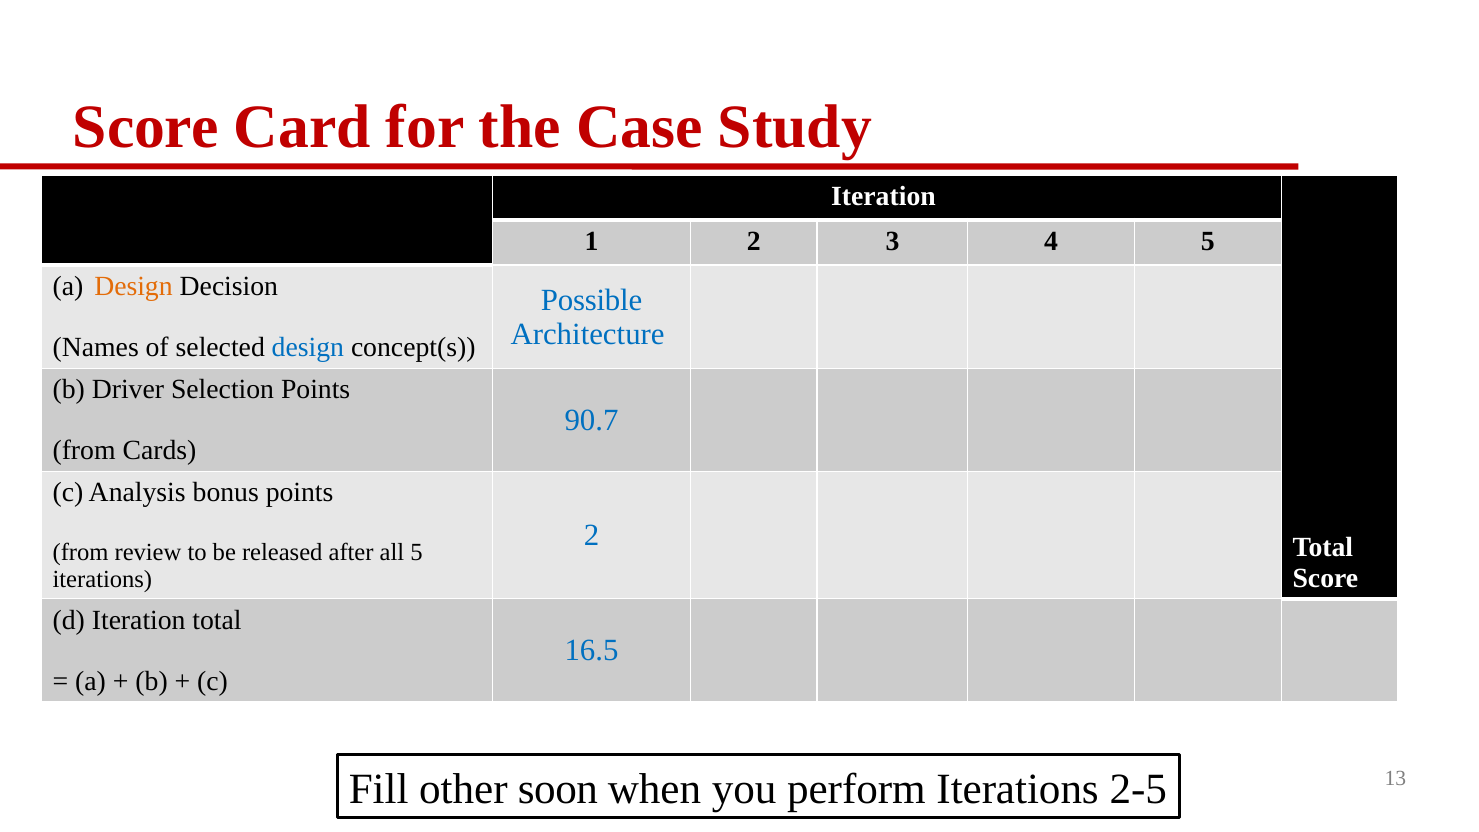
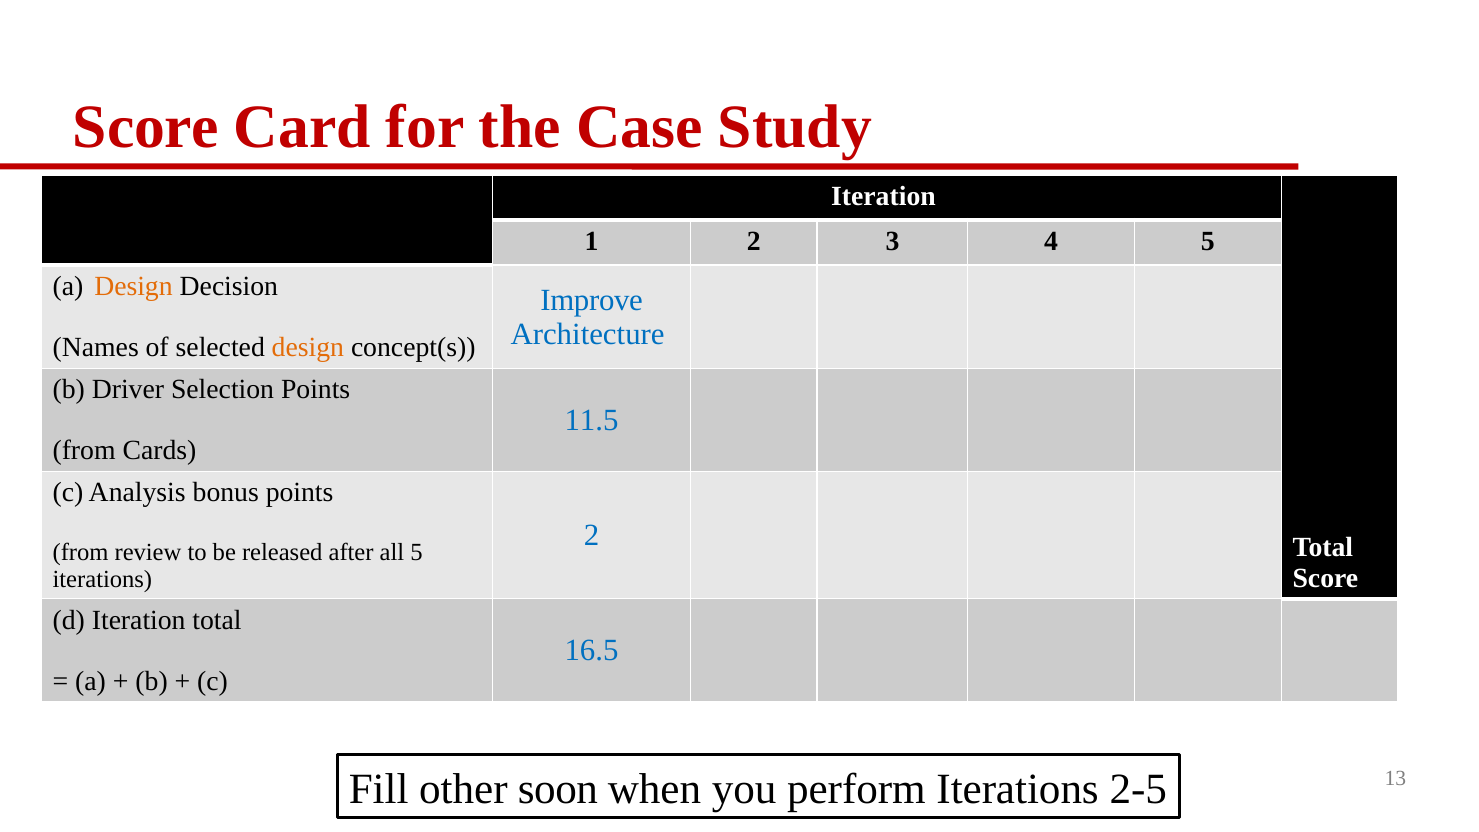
Possible: Possible -> Improve (592, 300)
design colour: blue -> orange (308, 348)
90.7: 90.7 -> 11.5 (591, 420)
